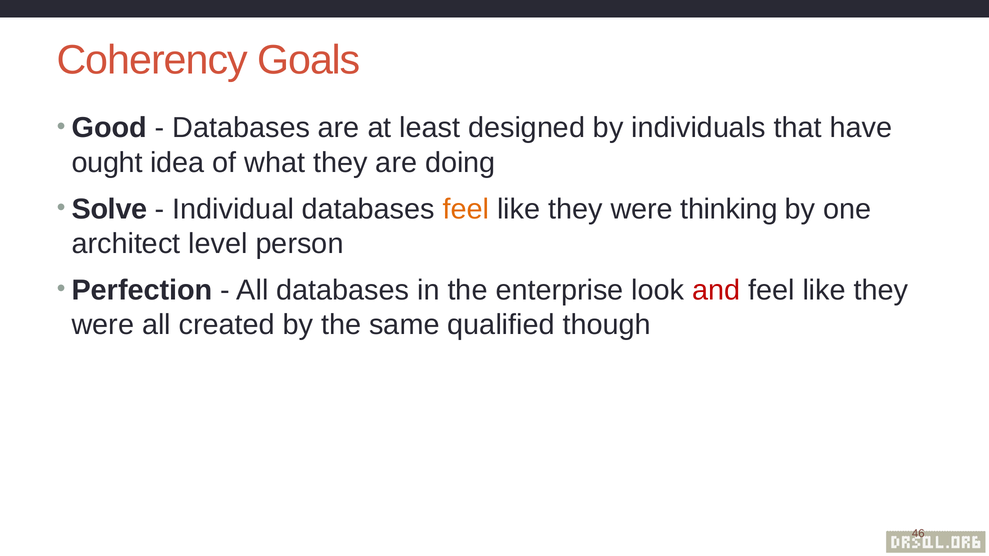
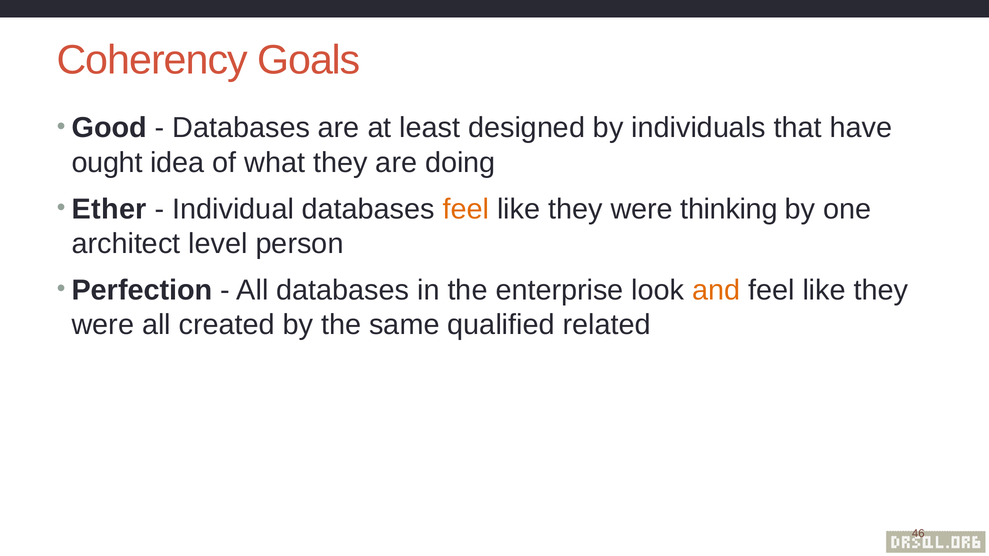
Solve: Solve -> Ether (109, 209)
and colour: red -> orange (716, 290)
though: though -> related (607, 325)
